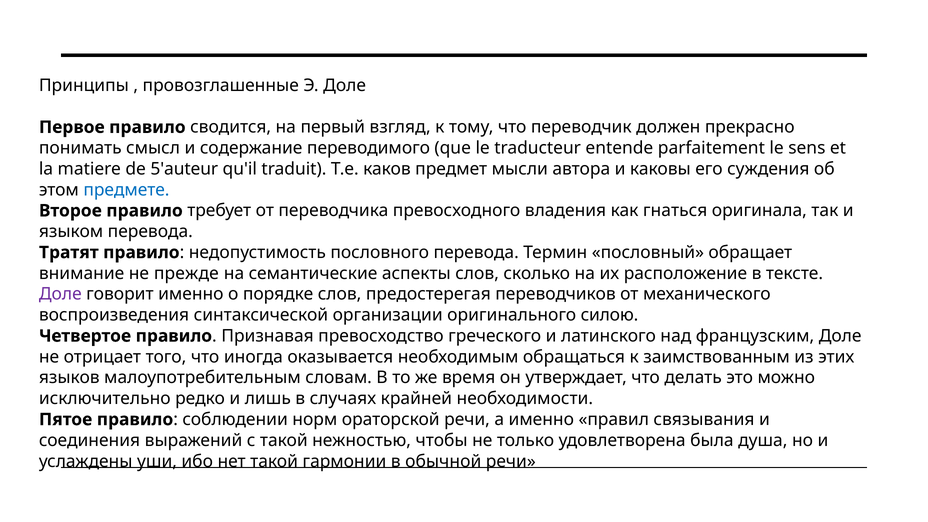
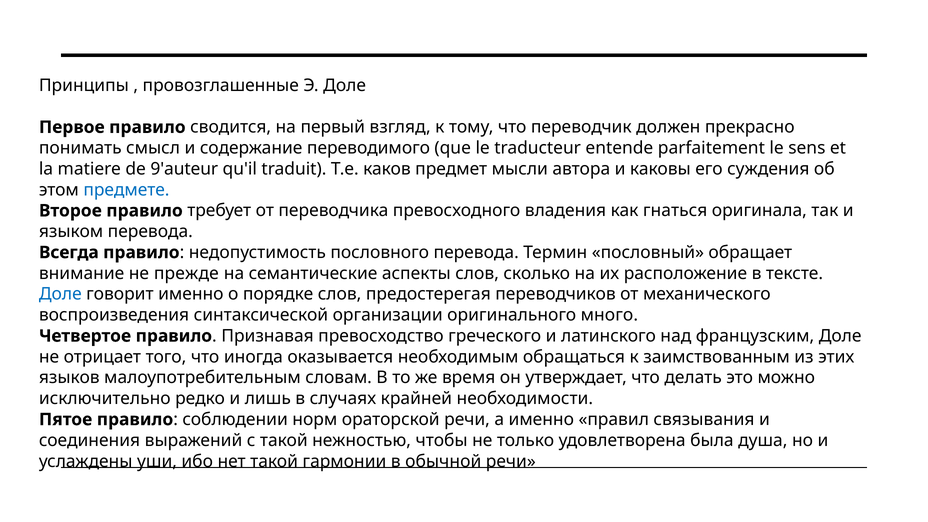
5'auteur: 5'auteur -> 9'auteur (184, 169)
Тратят: Тратят -> Всегда (69, 252)
Доле colour: purple -> blue (60, 294)
силою: силою -> много (609, 315)
